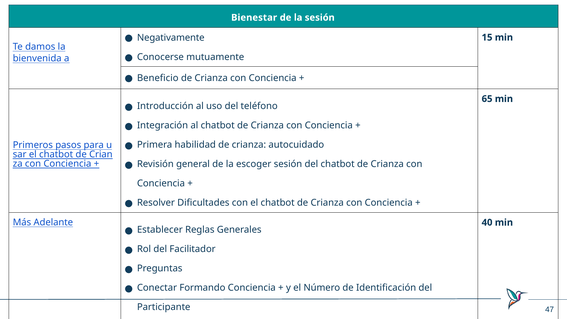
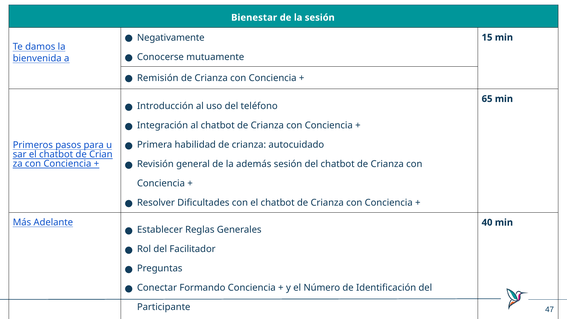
Beneficio: Beneficio -> Remisión (158, 78)
escoger: escoger -> además (254, 164)
